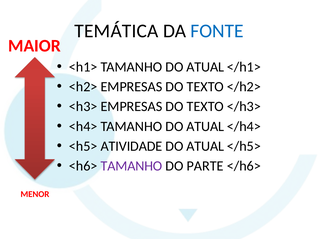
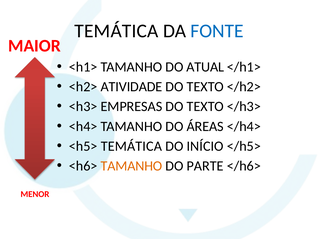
<h2> EMPRESAS: EMPRESAS -> ATIVIDADE (131, 87)
<h4> TAMANHO DO ATUAL: ATUAL -> ÁREAS (205, 126)
<h5> ATIVIDADE: ATIVIDADE -> TEMÁTICA (131, 146)
ATUAL: ATUAL -> INÍCIO (205, 146)
TAMANHO colour: purple -> orange (131, 166)
